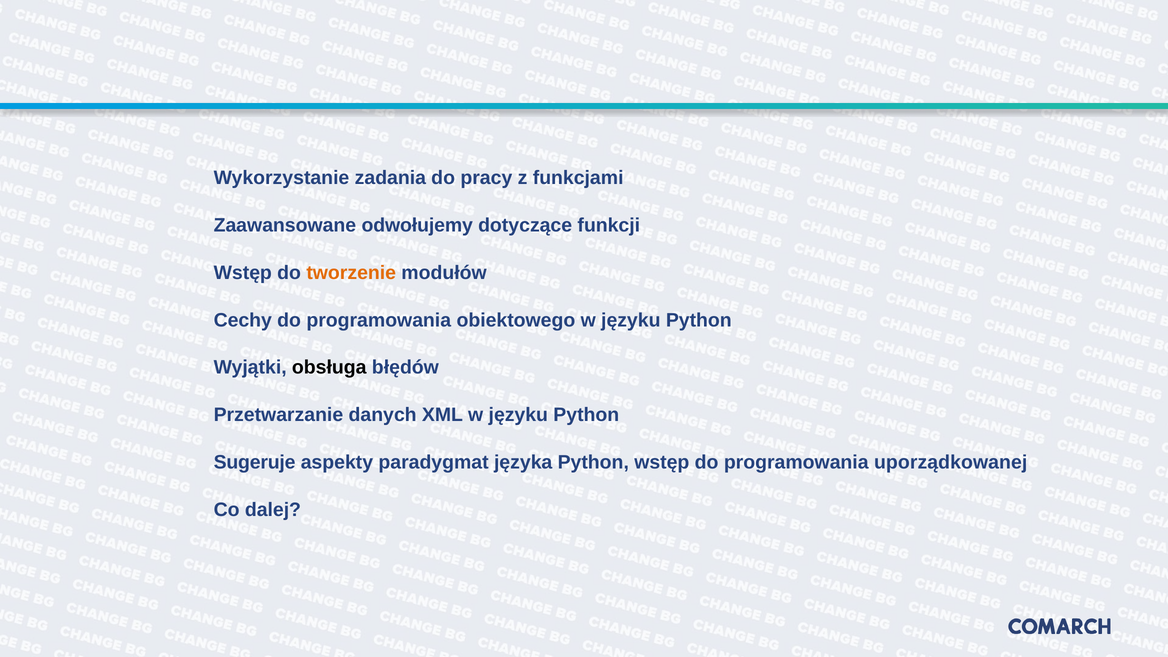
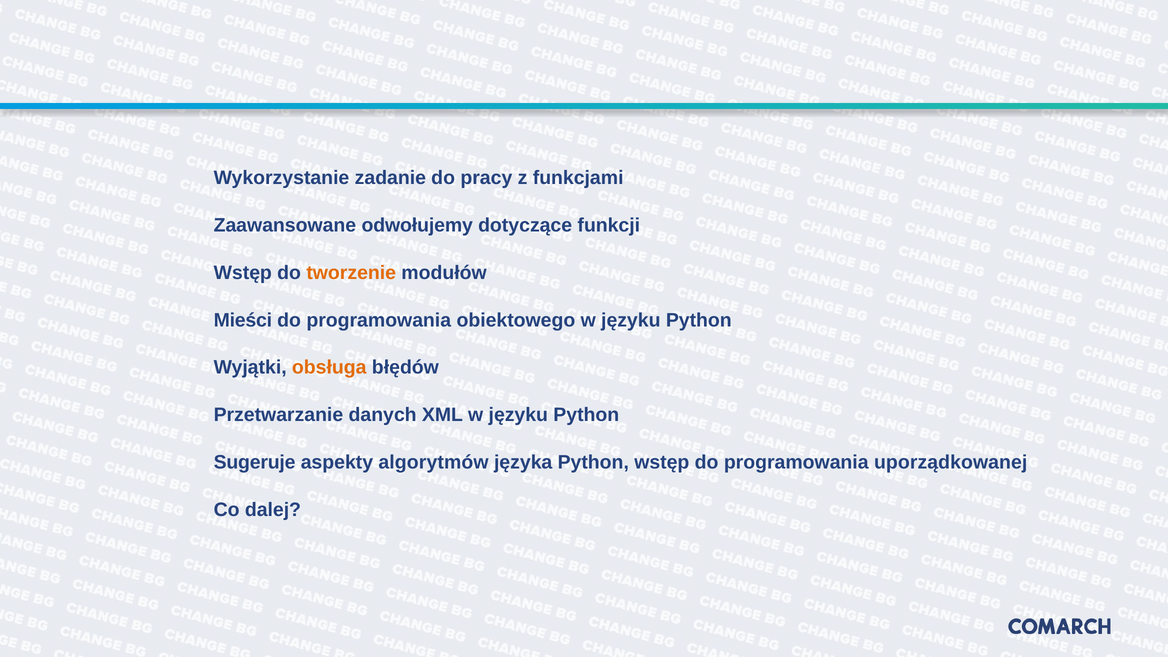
zadania: zadania -> zadanie (390, 178)
Cechy: Cechy -> Mieści (243, 320)
obsługa colour: black -> orange (329, 368)
paradygmat: paradygmat -> algorytmów (433, 462)
